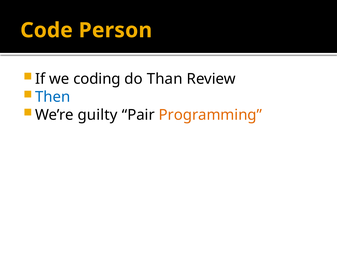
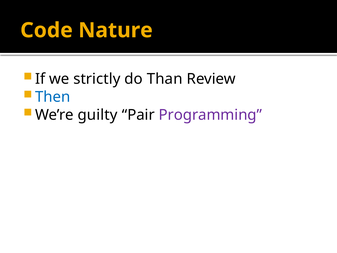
Person: Person -> Nature (115, 30)
coding: coding -> strictly (97, 79)
Programming colour: orange -> purple (210, 115)
